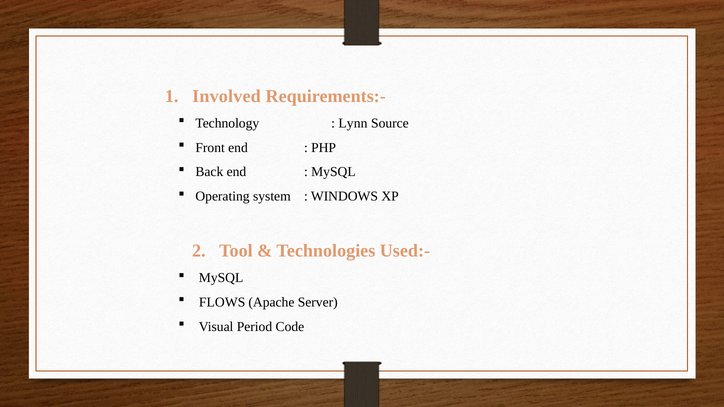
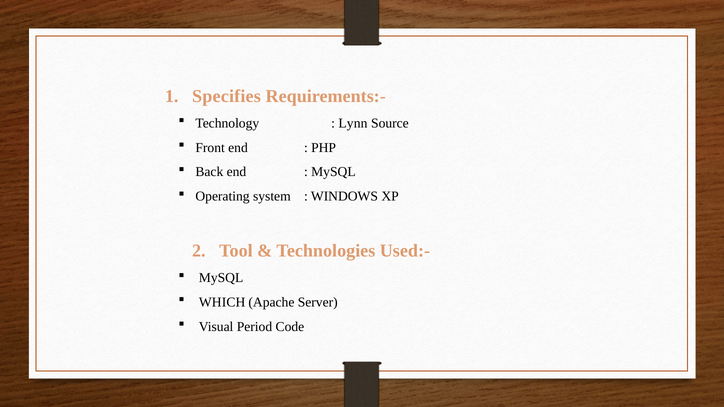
Involved: Involved -> Specifies (226, 96)
FLOWS: FLOWS -> WHICH (222, 302)
